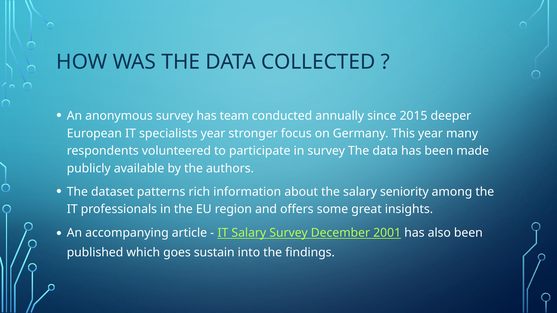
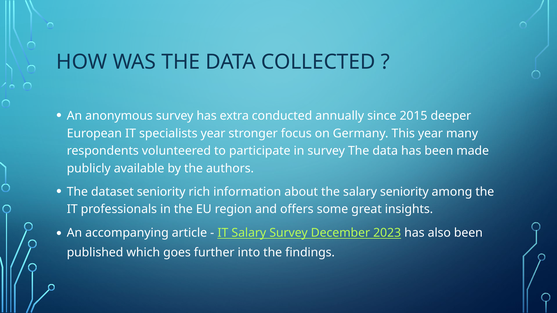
team: team -> extra (234, 116)
dataset patterns: patterns -> seniority (161, 192)
2001: 2001 -> 2023 (387, 233)
sustain: sustain -> further (214, 253)
